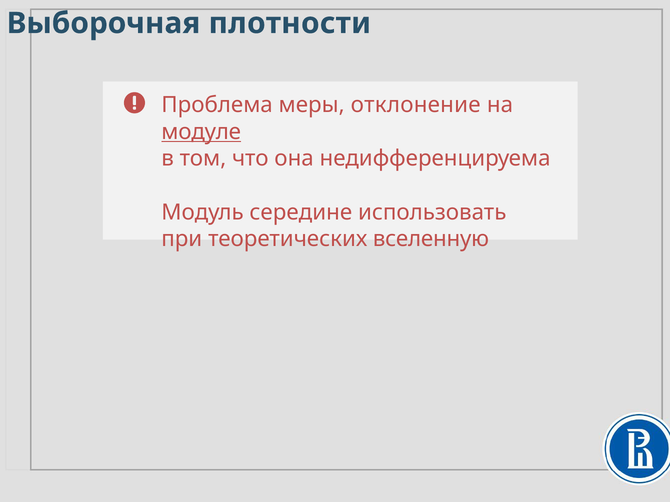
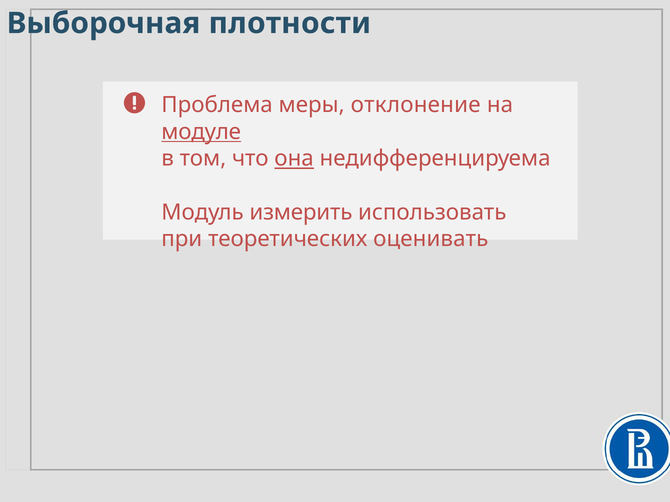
она underline: none -> present (294, 159)
середине: середине -> измерить (301, 212)
вселенную: вселенную -> оценивать (431, 239)
